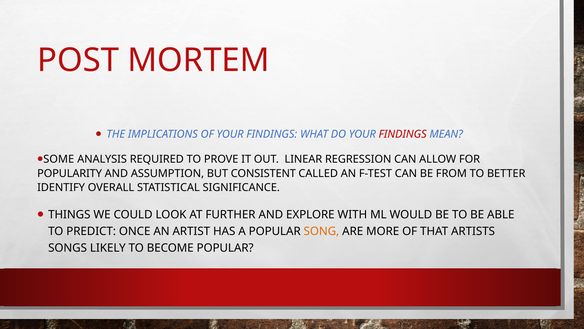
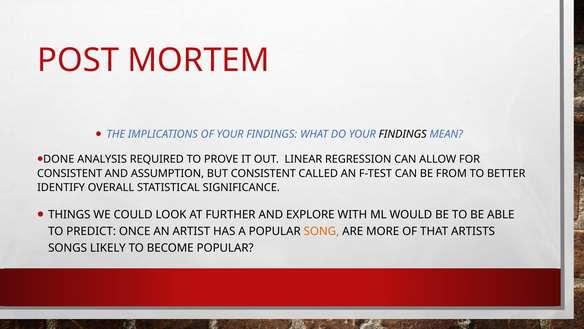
FINDINGS colour: red -> black (403, 134)
SOME: SOME -> DONE (59, 159)
POPULARITY: POPULARITY -> CONSISTENT (70, 173)
